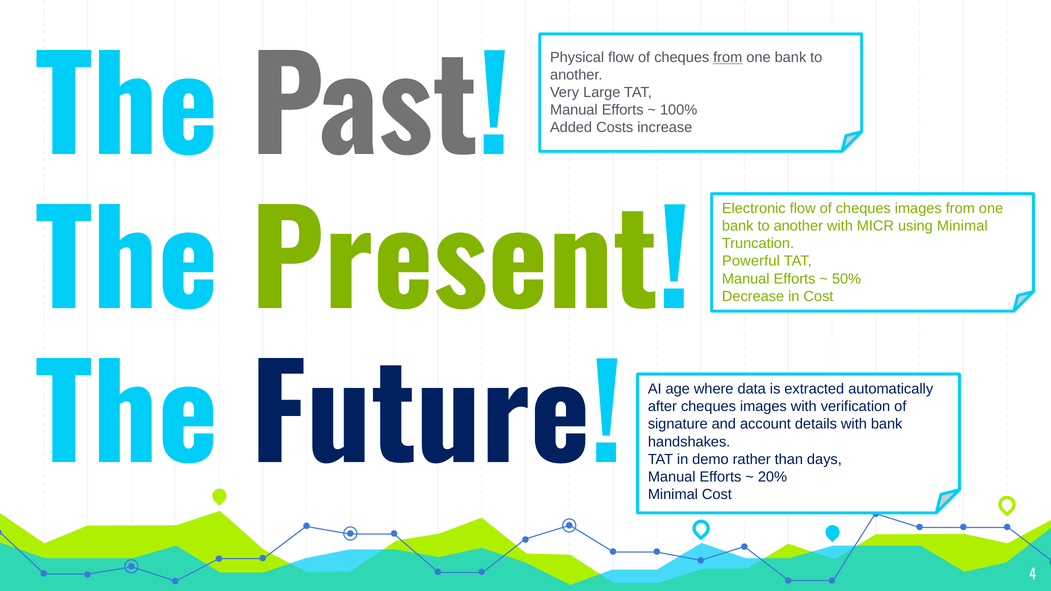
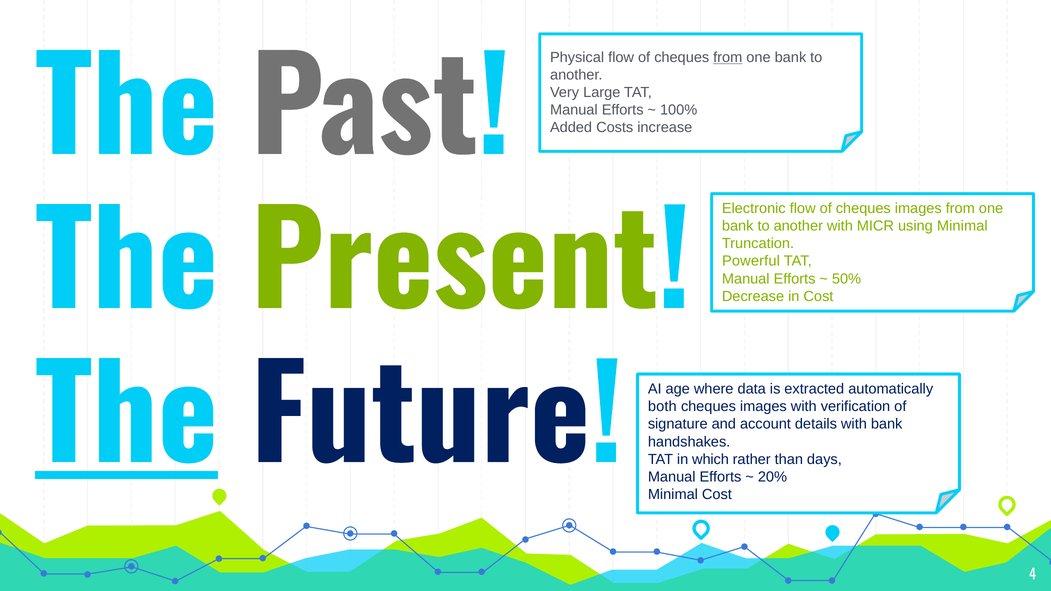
The underline: none -> present (127, 420)
after: after -> both (662, 407)
demo: demo -> which (710, 459)
